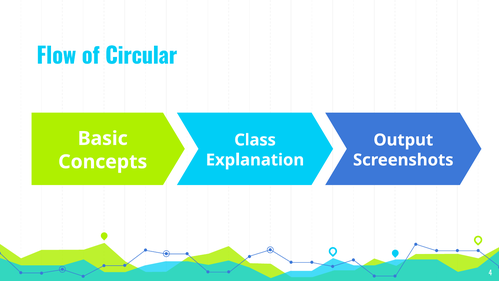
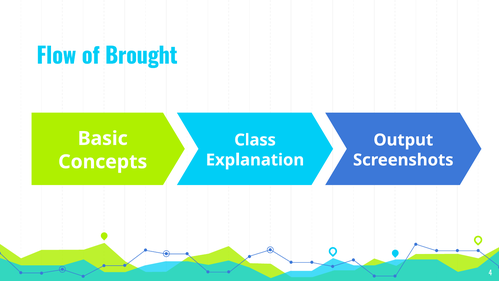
Circular: Circular -> Brought (141, 56)
